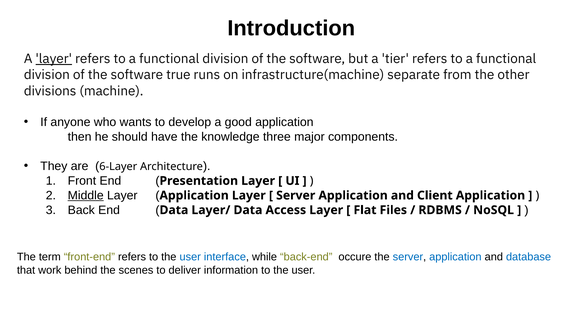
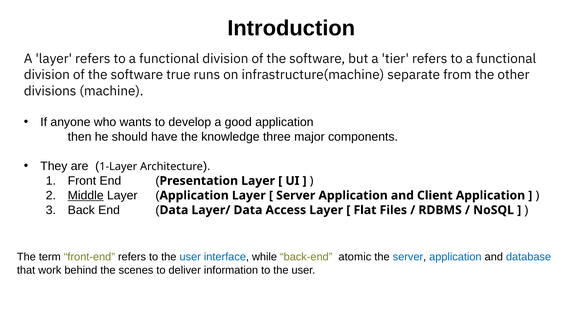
layer underline: present -> none (54, 59)
6-Layer: 6-Layer -> 1-Layer (118, 167)
occure: occure -> atomic (355, 257)
